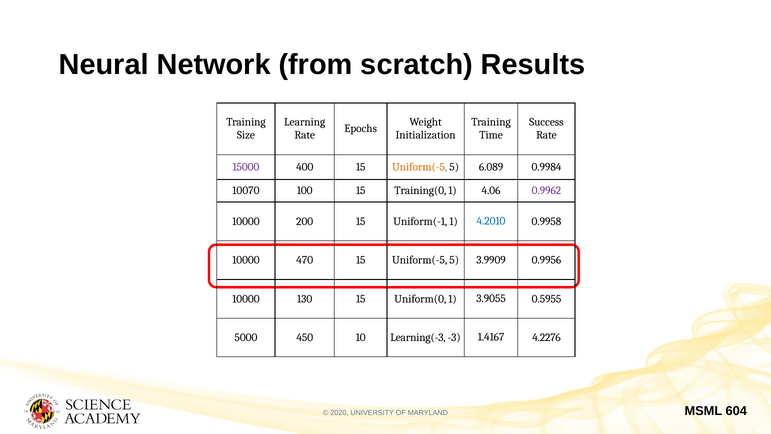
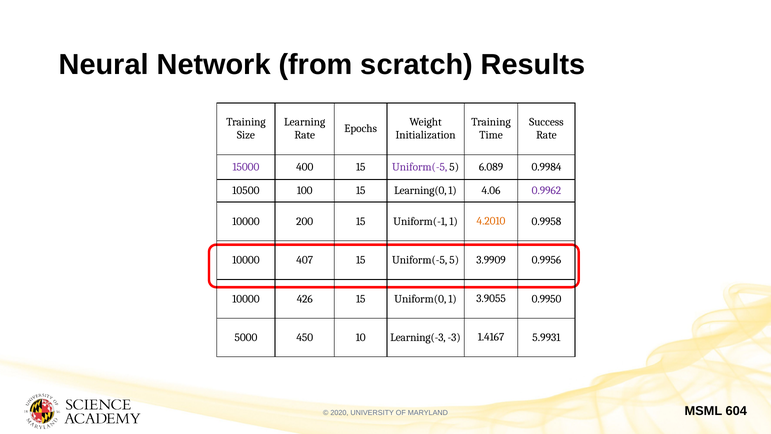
Uniform(-5 colour: orange -> purple (420, 167)
10070: 10070 -> 10500 (246, 191)
Training(0: Training(0 -> Learning(0 (420, 191)
4.2010 colour: blue -> orange (491, 221)
470: 470 -> 407 (305, 260)
130: 130 -> 426 (305, 299)
0.5955: 0.5955 -> 0.9950 (546, 299)
4.2276: 4.2276 -> 5.9931 (546, 337)
